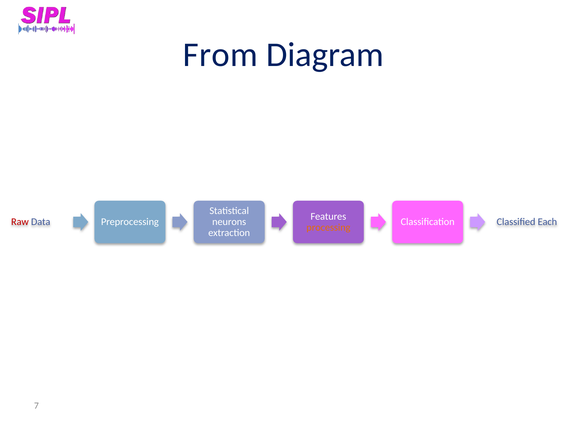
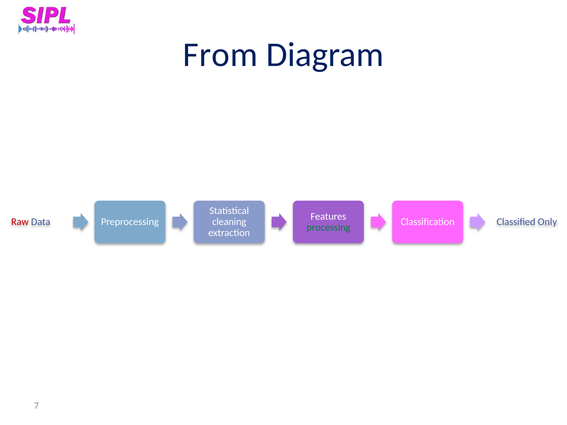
neurons: neurons -> cleaning (229, 222)
Each: Each -> Only (547, 222)
processing colour: orange -> green (328, 228)
